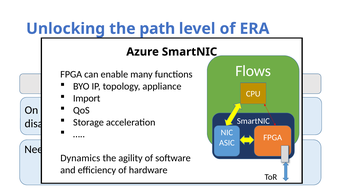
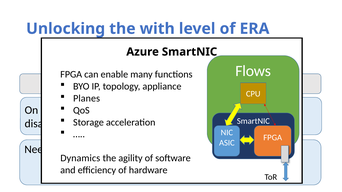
path: path -> with (157, 29)
Import: Import -> Planes (87, 99)
